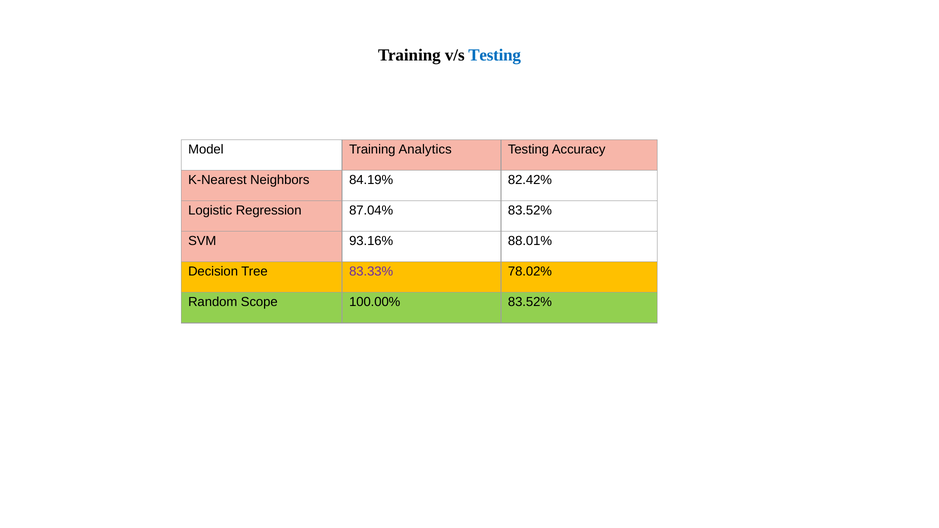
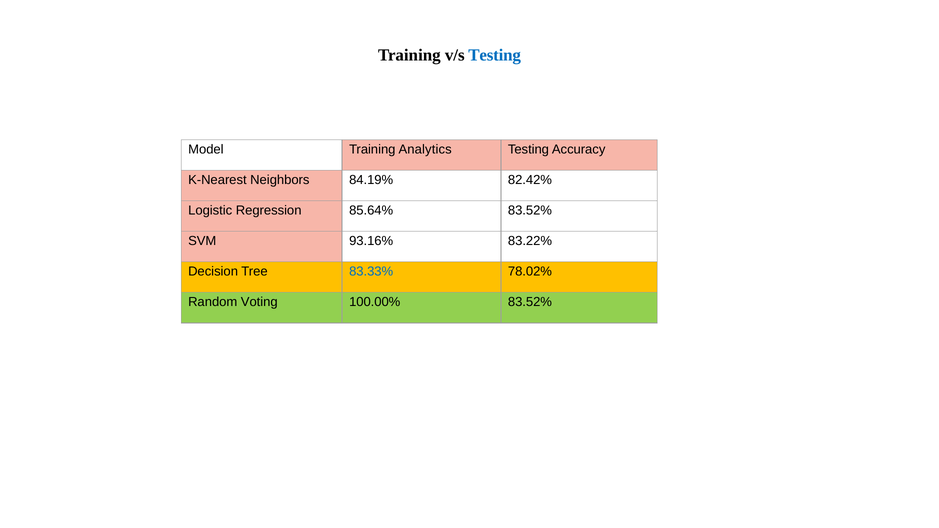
87.04%: 87.04% -> 85.64% (371, 210)
88.01%: 88.01% -> 83.22% (530, 241)
83.33% colour: purple -> blue (371, 272)
Scope: Scope -> Voting (259, 302)
